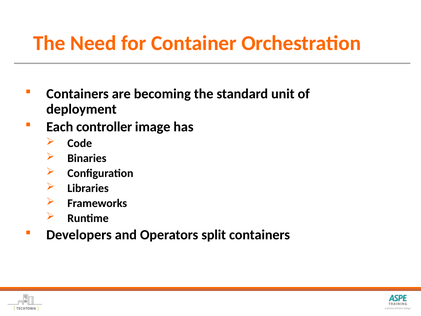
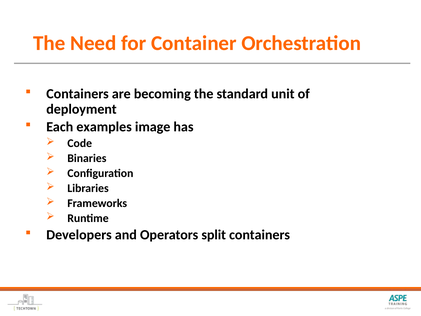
controller: controller -> examples (104, 127)
